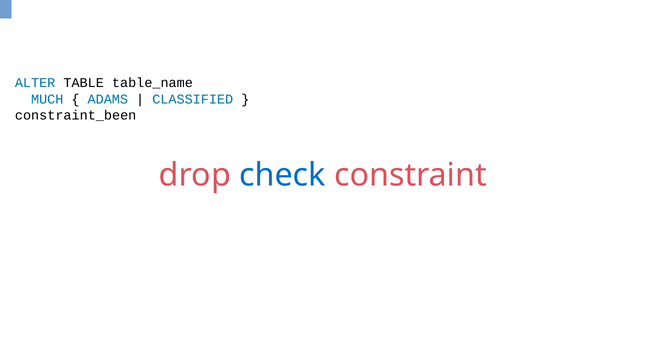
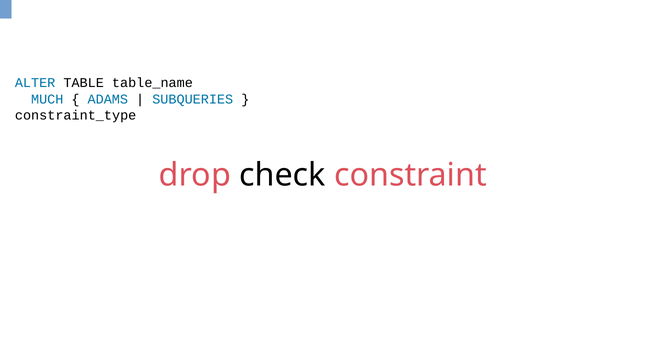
CLASSIFIED: CLASSIFIED -> SUBQUERIES (193, 99)
constraint_been: constraint_been -> constraint_type (76, 115)
check colour: blue -> black (282, 175)
